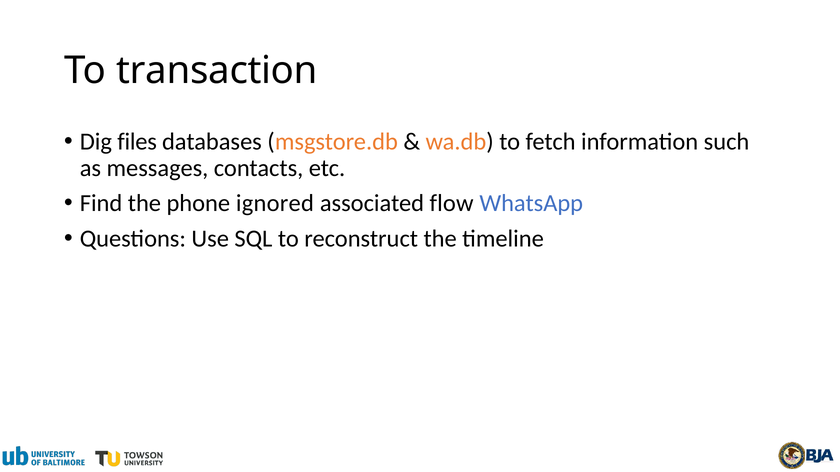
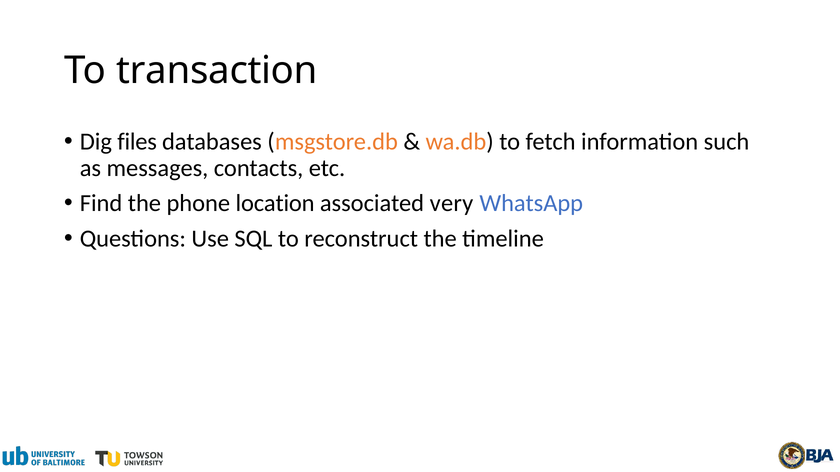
ignored: ignored -> location (275, 204)
flow: flow -> very (451, 204)
